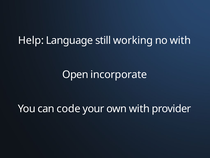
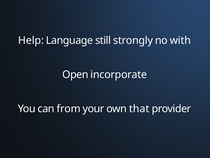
working: working -> strongly (133, 40)
code: code -> from (69, 108)
own with: with -> that (139, 108)
